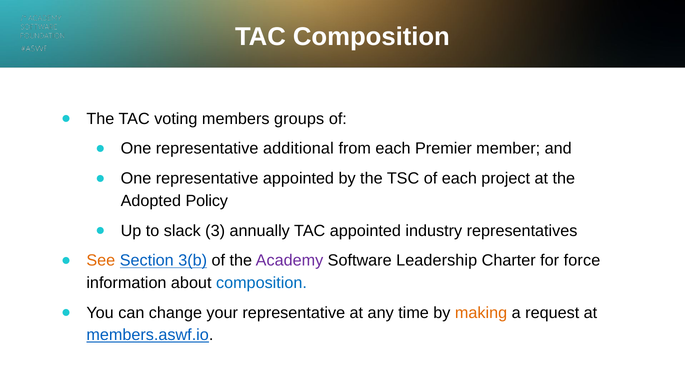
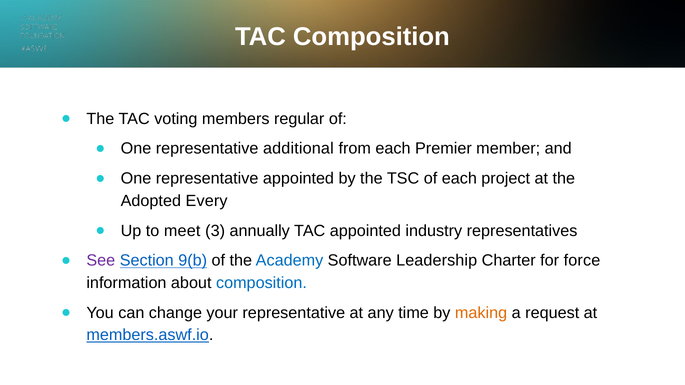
groups: groups -> regular (299, 119)
Policy: Policy -> Every (207, 201)
slack: slack -> meet (182, 231)
See colour: orange -> purple (101, 261)
3(b: 3(b -> 9(b (193, 261)
Academy colour: purple -> blue (289, 261)
